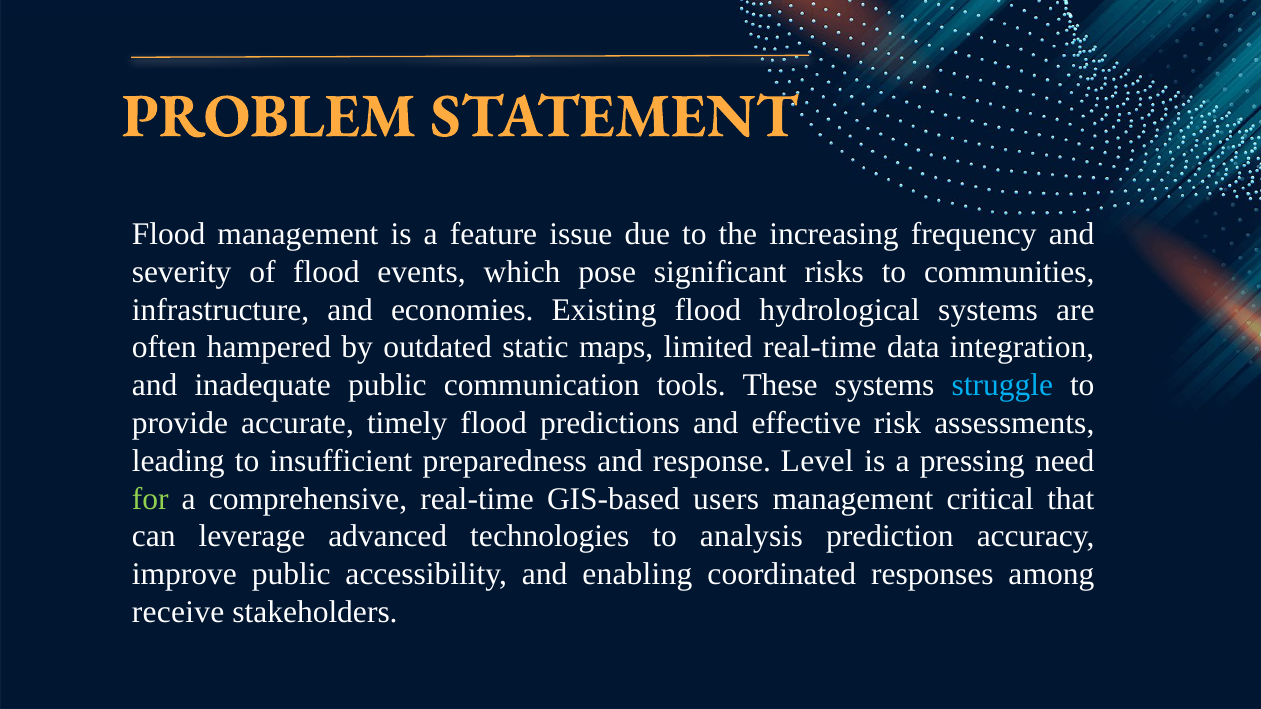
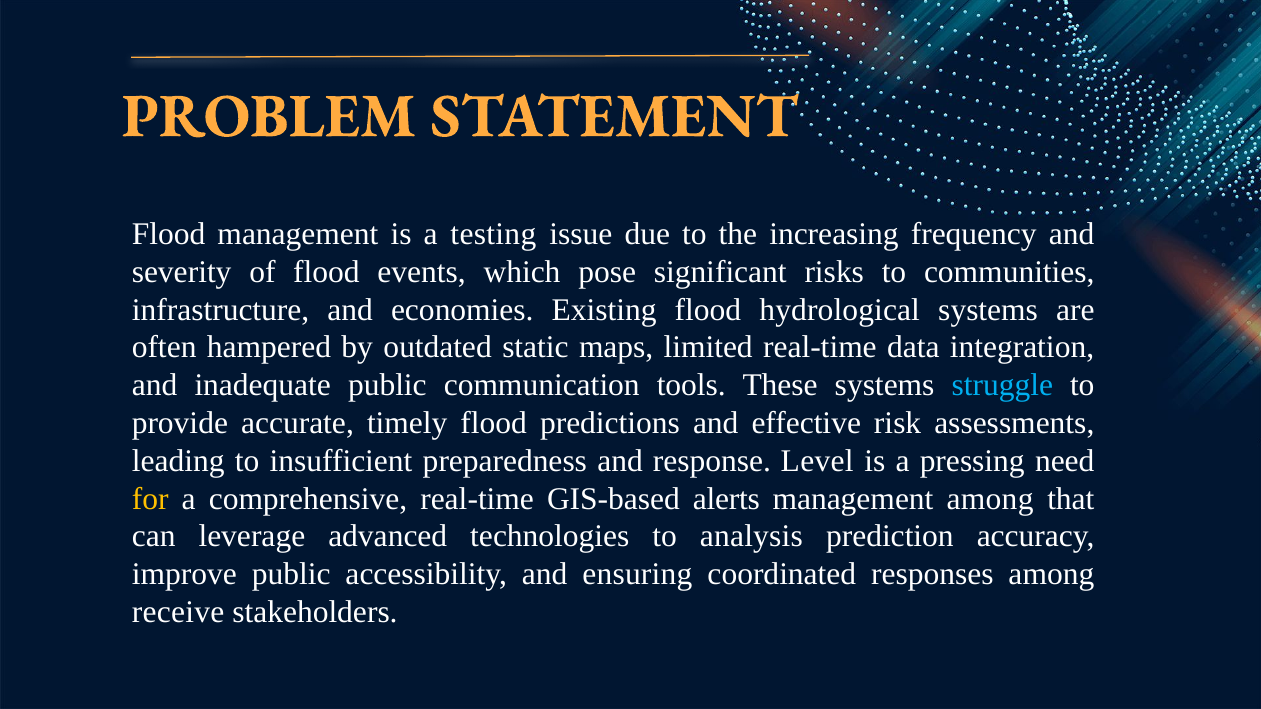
feature: feature -> testing (493, 234)
for colour: light green -> yellow (150, 499)
users: users -> alerts (726, 499)
management critical: critical -> among (990, 499)
enabling: enabling -> ensuring (637, 575)
